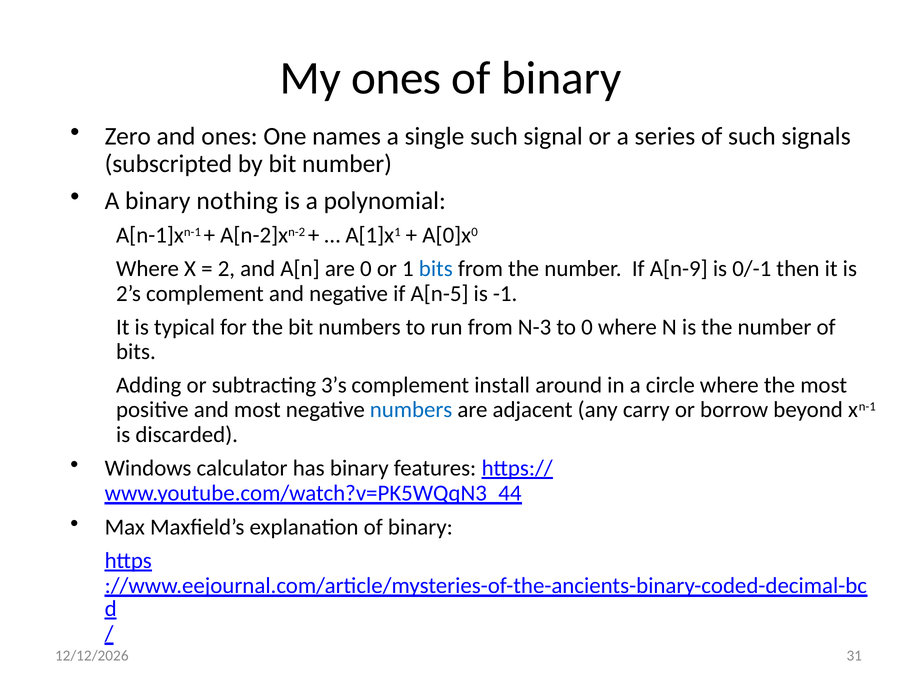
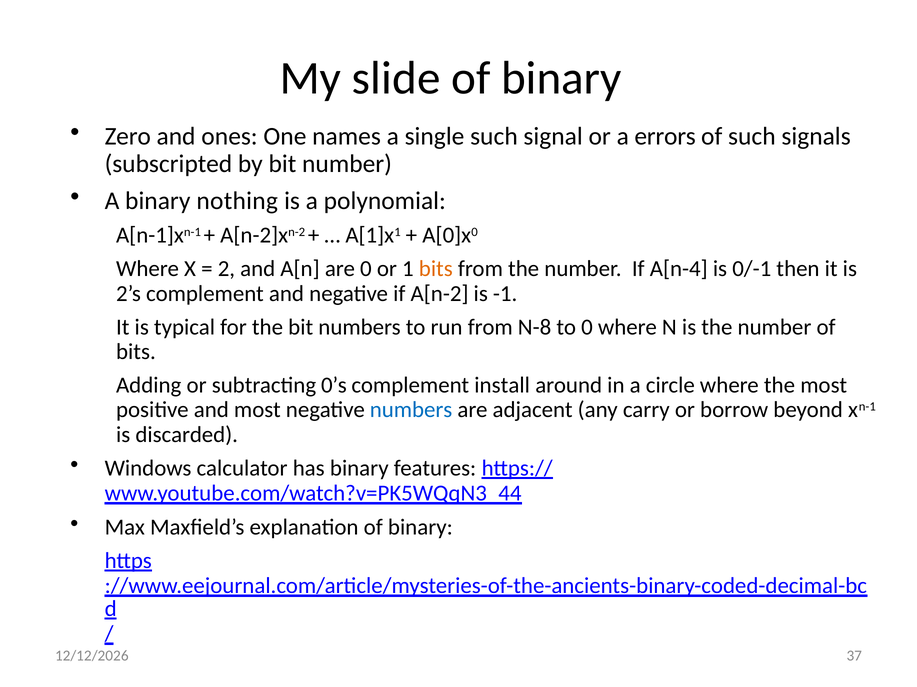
My ones: ones -> slide (396, 78)
series: series -> errors (665, 136)
bits colour: blue -> orange (436, 269)
A[n-9: A[n-9 -> A[n-4 (679, 269)
A[n-5: A[n-5 -> A[n-2 (440, 294)
N-3: N-3 -> N-8 (535, 327)
3’s: 3’s -> 0’s (334, 386)
31: 31 -> 37 (854, 657)
